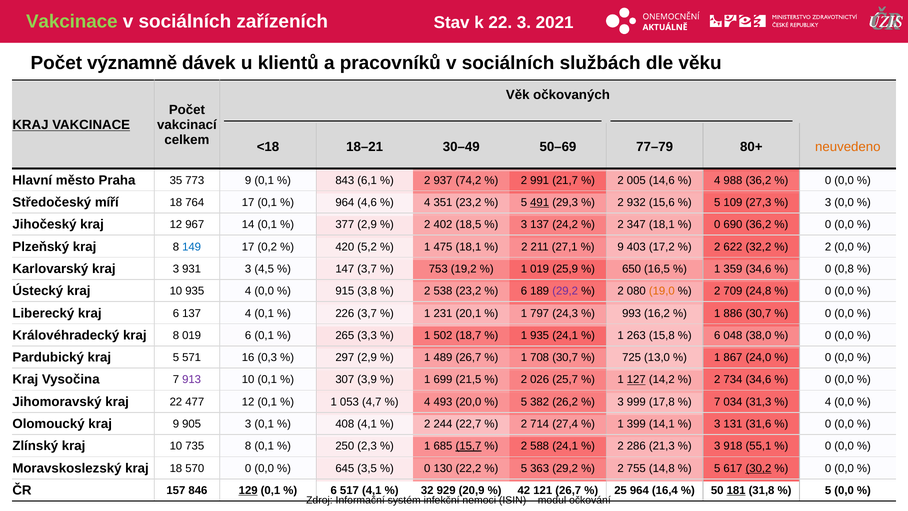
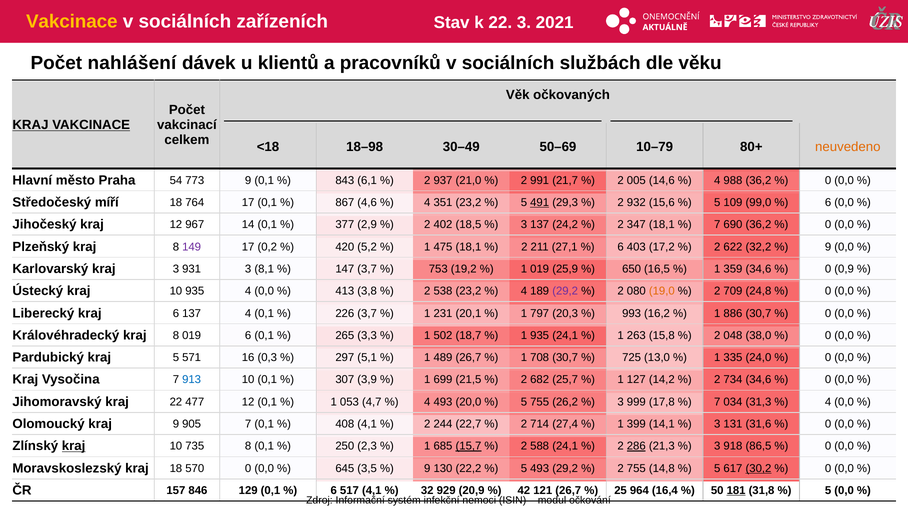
Vakcinace colour: light green -> yellow (72, 21)
významně: významně -> nahlášení (132, 63)
18–21: 18–21 -> 18–98 (365, 147)
77–79: 77–79 -> 10–79 (655, 147)
35: 35 -> 54 (176, 180)
74,2: 74,2 -> 21,0 (469, 180)
964: 964 -> 867 (345, 202)
27,3: 27,3 -> 99,0 (758, 202)
3: 3 -> 6 (828, 202)
0: 0 -> 7 (717, 225)
149 colour: blue -> purple (192, 247)
9: 9 -> 6 (621, 247)
2: 2 -> 9 (828, 247)
4,5: 4,5 -> 8,1 (264, 269)
0,8: 0,8 -> 0,9 (844, 269)
915: 915 -> 413 (345, 291)
6: 6 -> 4 (524, 291)
24,3: 24,3 -> 20,3 (565, 313)
6: 6 -> 2 (717, 335)
297 2,9: 2,9 -> 5,1 (367, 357)
867: 867 -> 335 (733, 357)
913 colour: purple -> blue (192, 380)
026: 026 -> 682 (540, 380)
127 underline: present -> none (636, 380)
5 382: 382 -> 755 (540, 402)
905 3: 3 -> 7 (248, 424)
kraj underline: none -> present (74, 446)
286 underline: none -> present (636, 446)
55,1: 55,1 -> 86,5 (758, 446)
0: 0 -> 9 (427, 468)
5 363: 363 -> 493 (540, 468)
129 underline: present -> none (248, 490)
